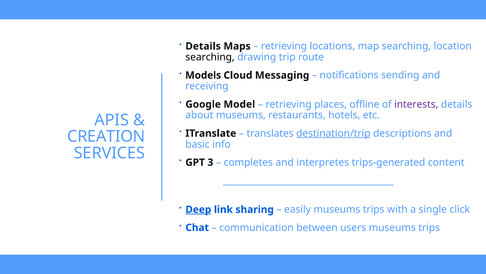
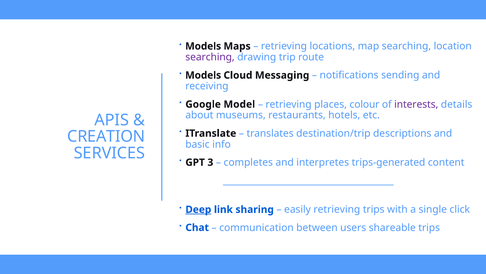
Details: Details -> Models (203, 46)
searching colour: black -> purple (210, 57)
offline: offline -> colour (364, 104)
destination/trip underline: present -> none (333, 133)
easily museums: museums -> retrieving (337, 209)
users museums: museums -> shareable (392, 227)
